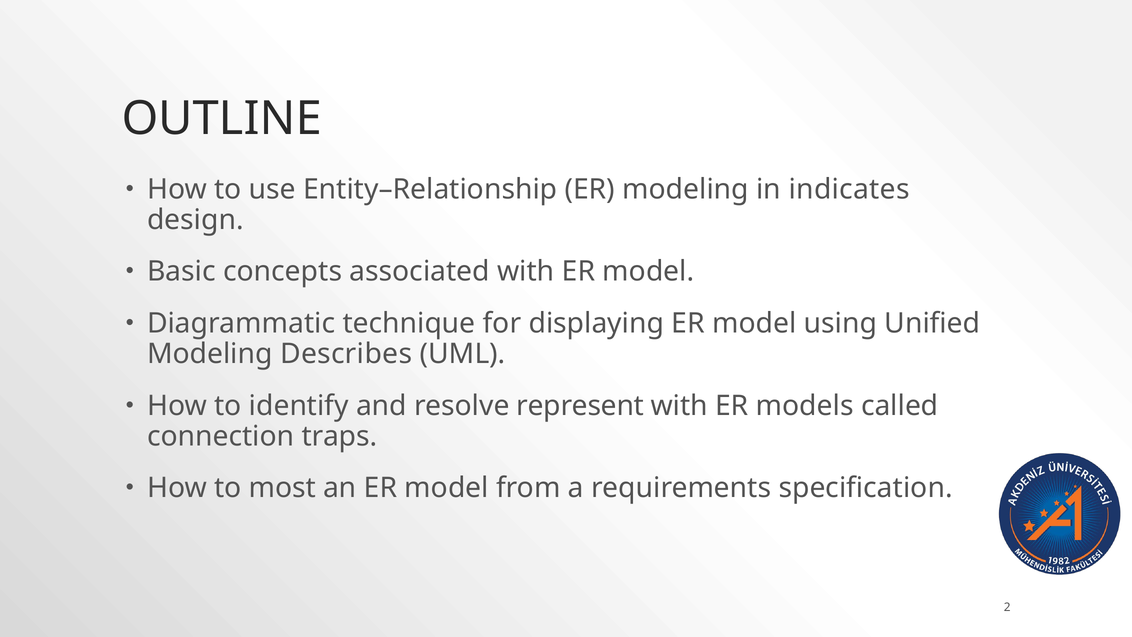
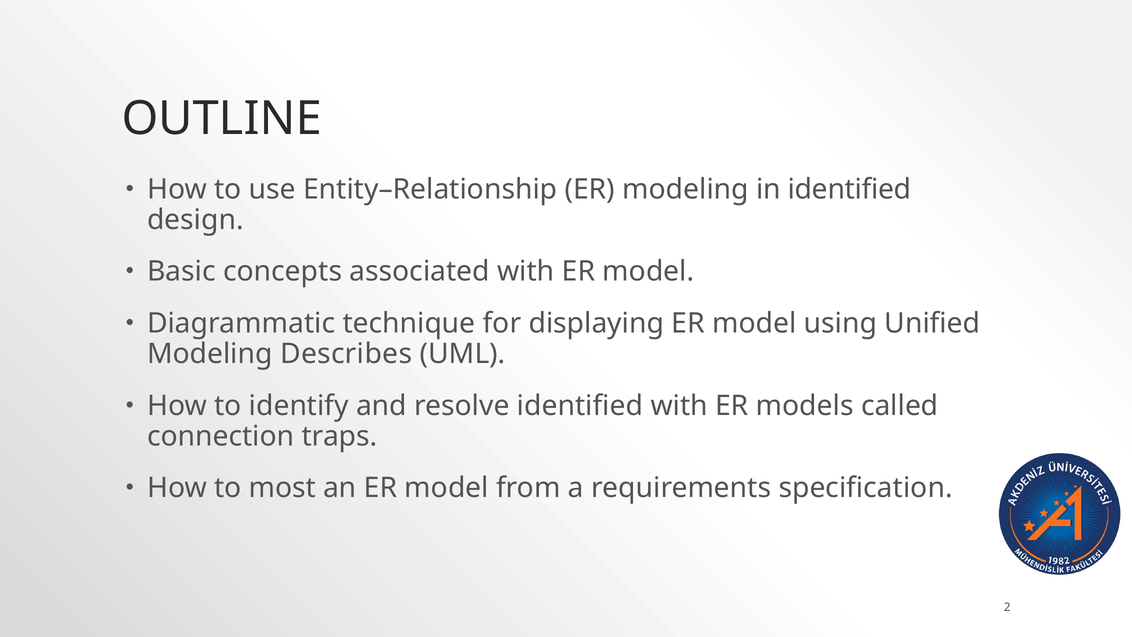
in indicates: indicates -> identified (849, 189)
resolve represent: represent -> identified (580, 406)
